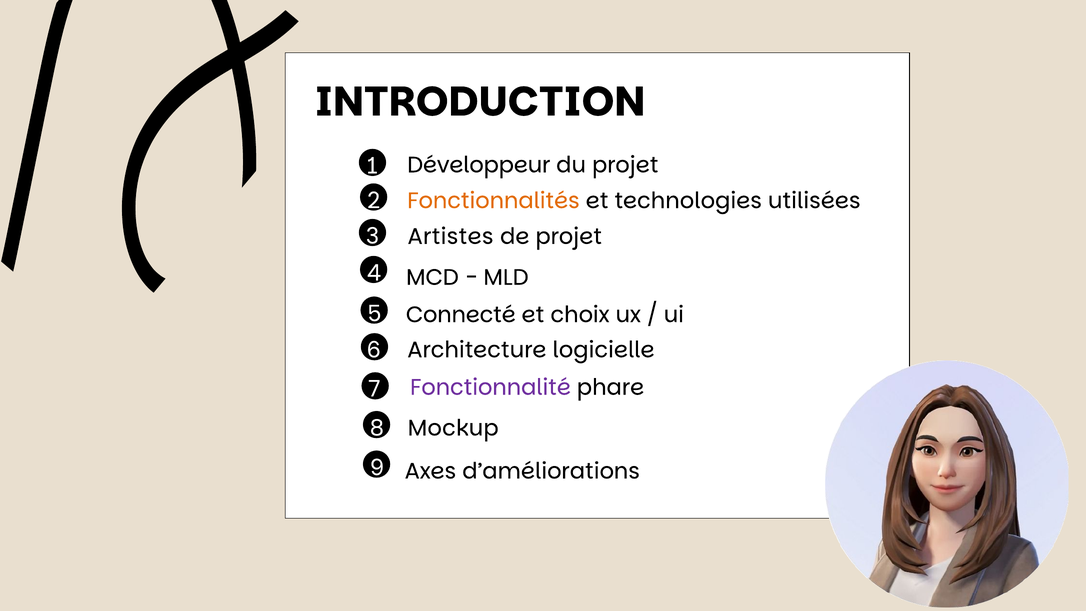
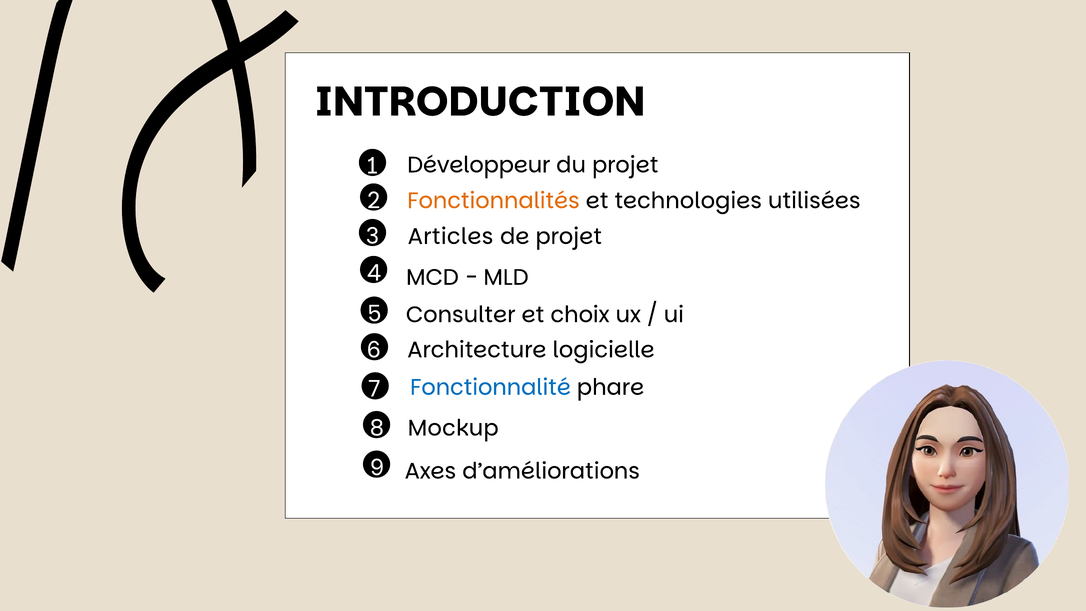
Artistes: Artistes -> Articles (451, 236)
Connecté: Connecté -> Consulter (461, 315)
Fonctionnalité colour: purple -> blue (490, 387)
